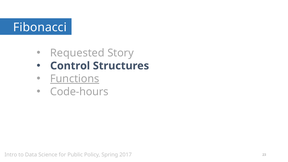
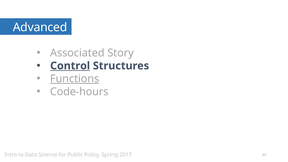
Fibonacci: Fibonacci -> Advanced (40, 27)
Requested: Requested -> Associated (77, 53)
Control underline: none -> present (70, 66)
